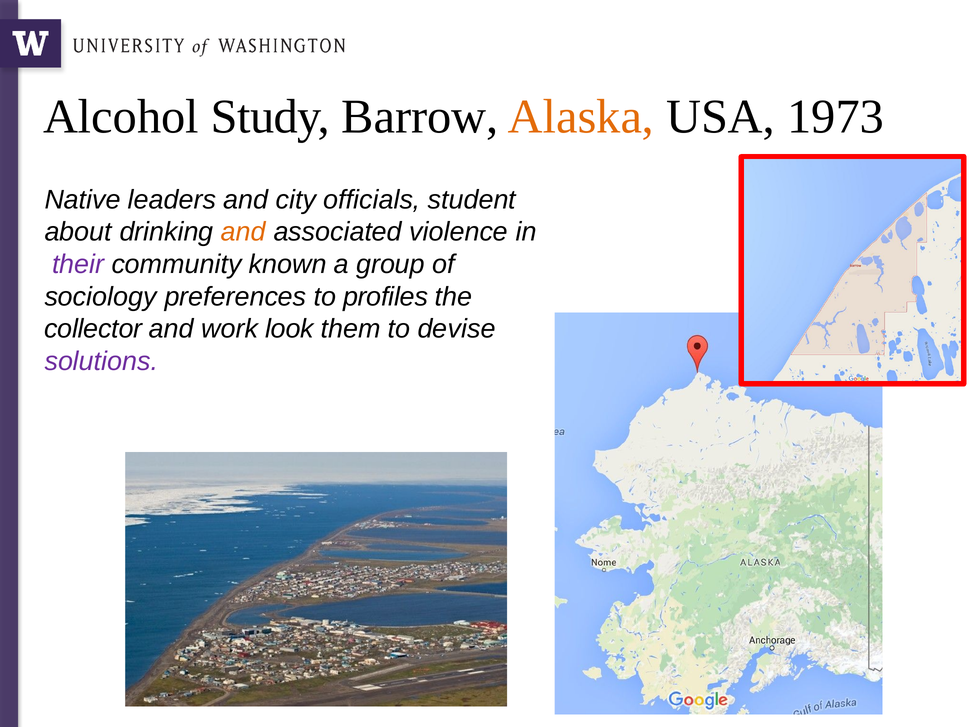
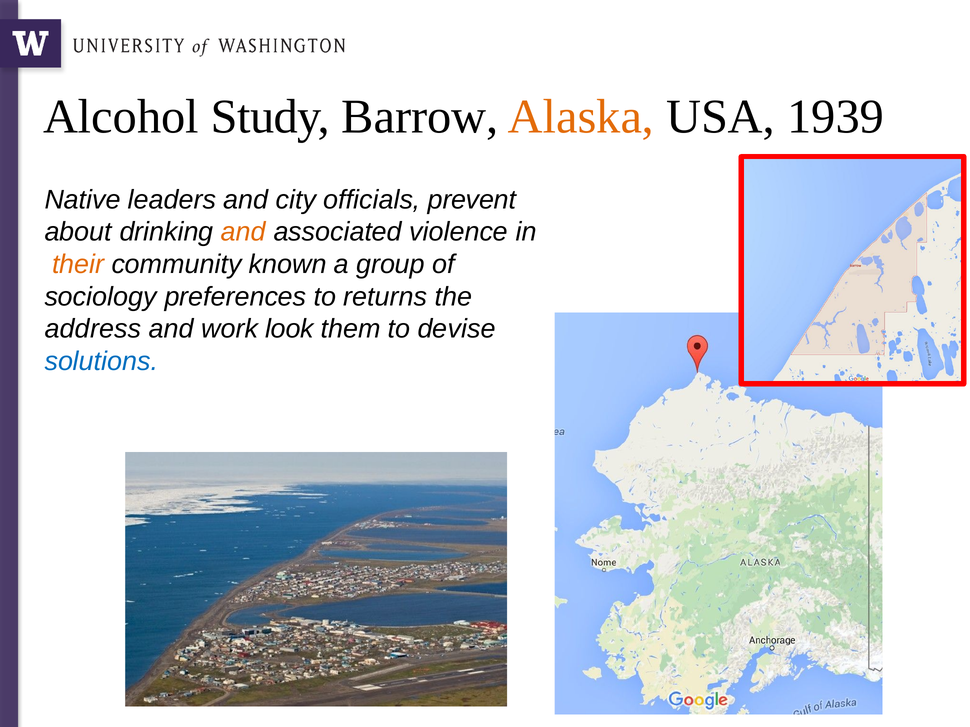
1973: 1973 -> 1939 (836, 117)
student: student -> prevent (472, 200)
their colour: purple -> orange (78, 265)
profiles: profiles -> returns (385, 297)
collector: collector -> address (93, 329)
solutions colour: purple -> blue (101, 362)
